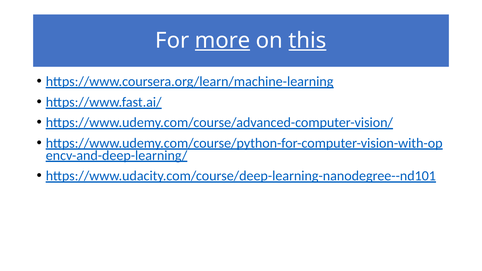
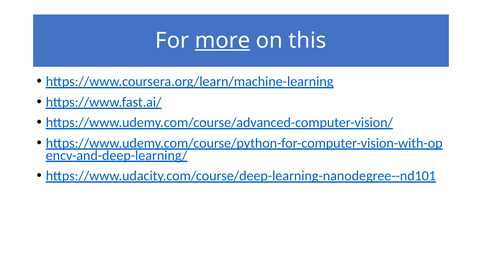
this underline: present -> none (308, 40)
